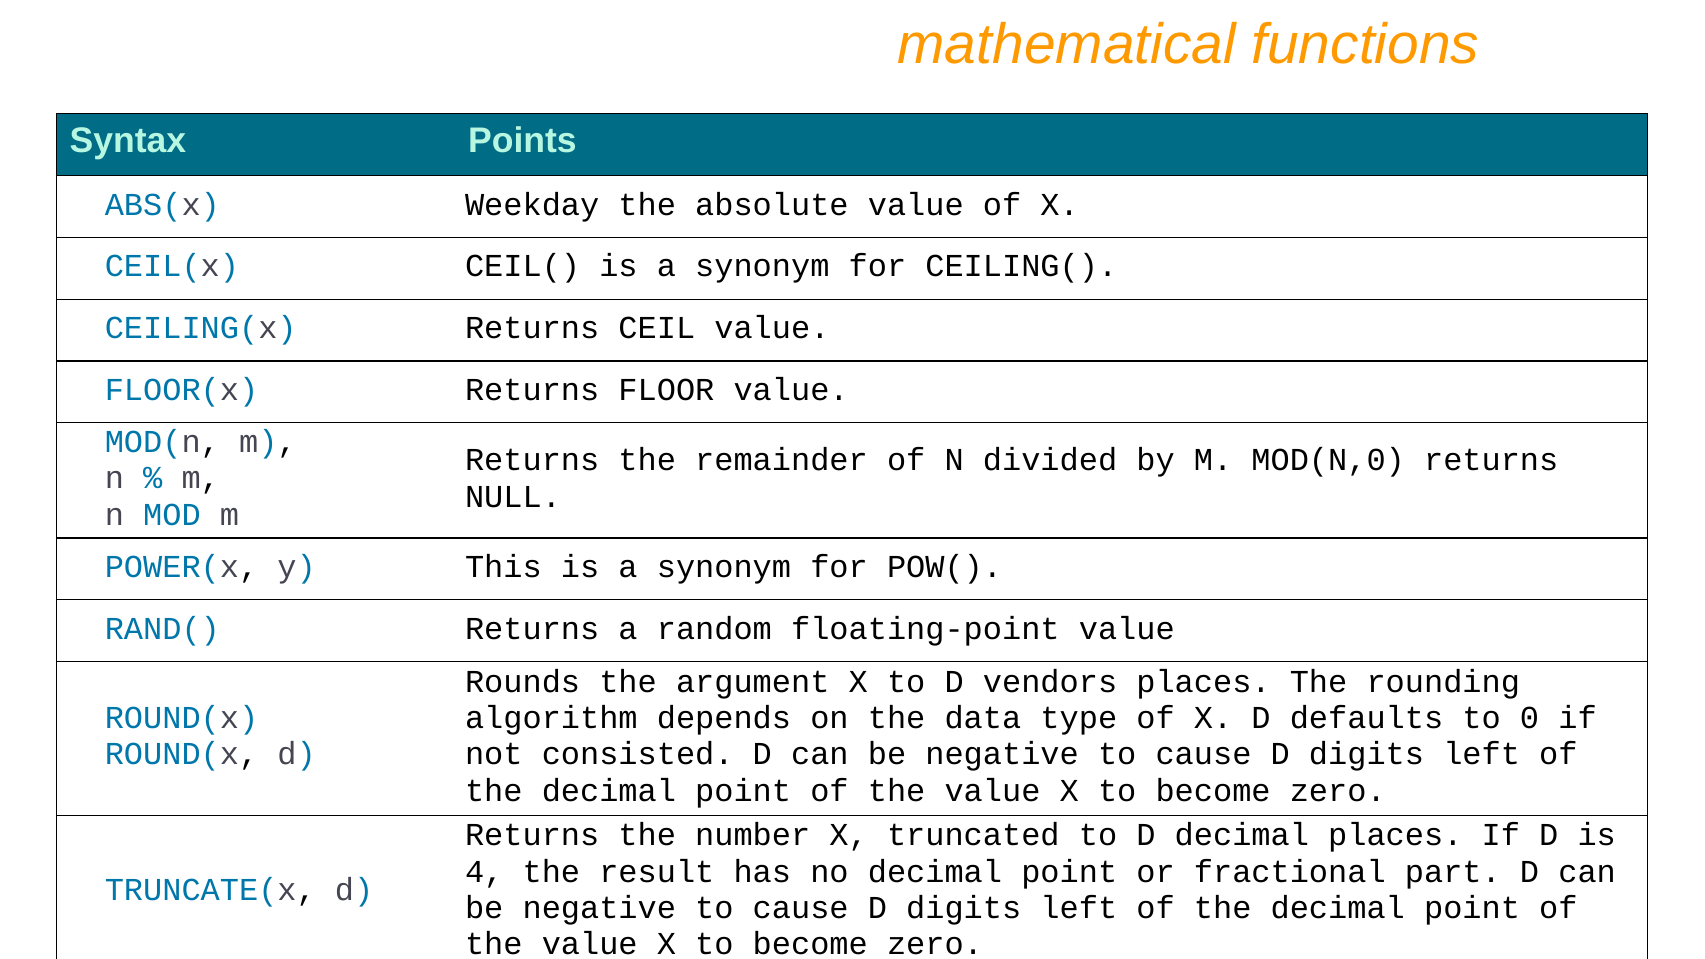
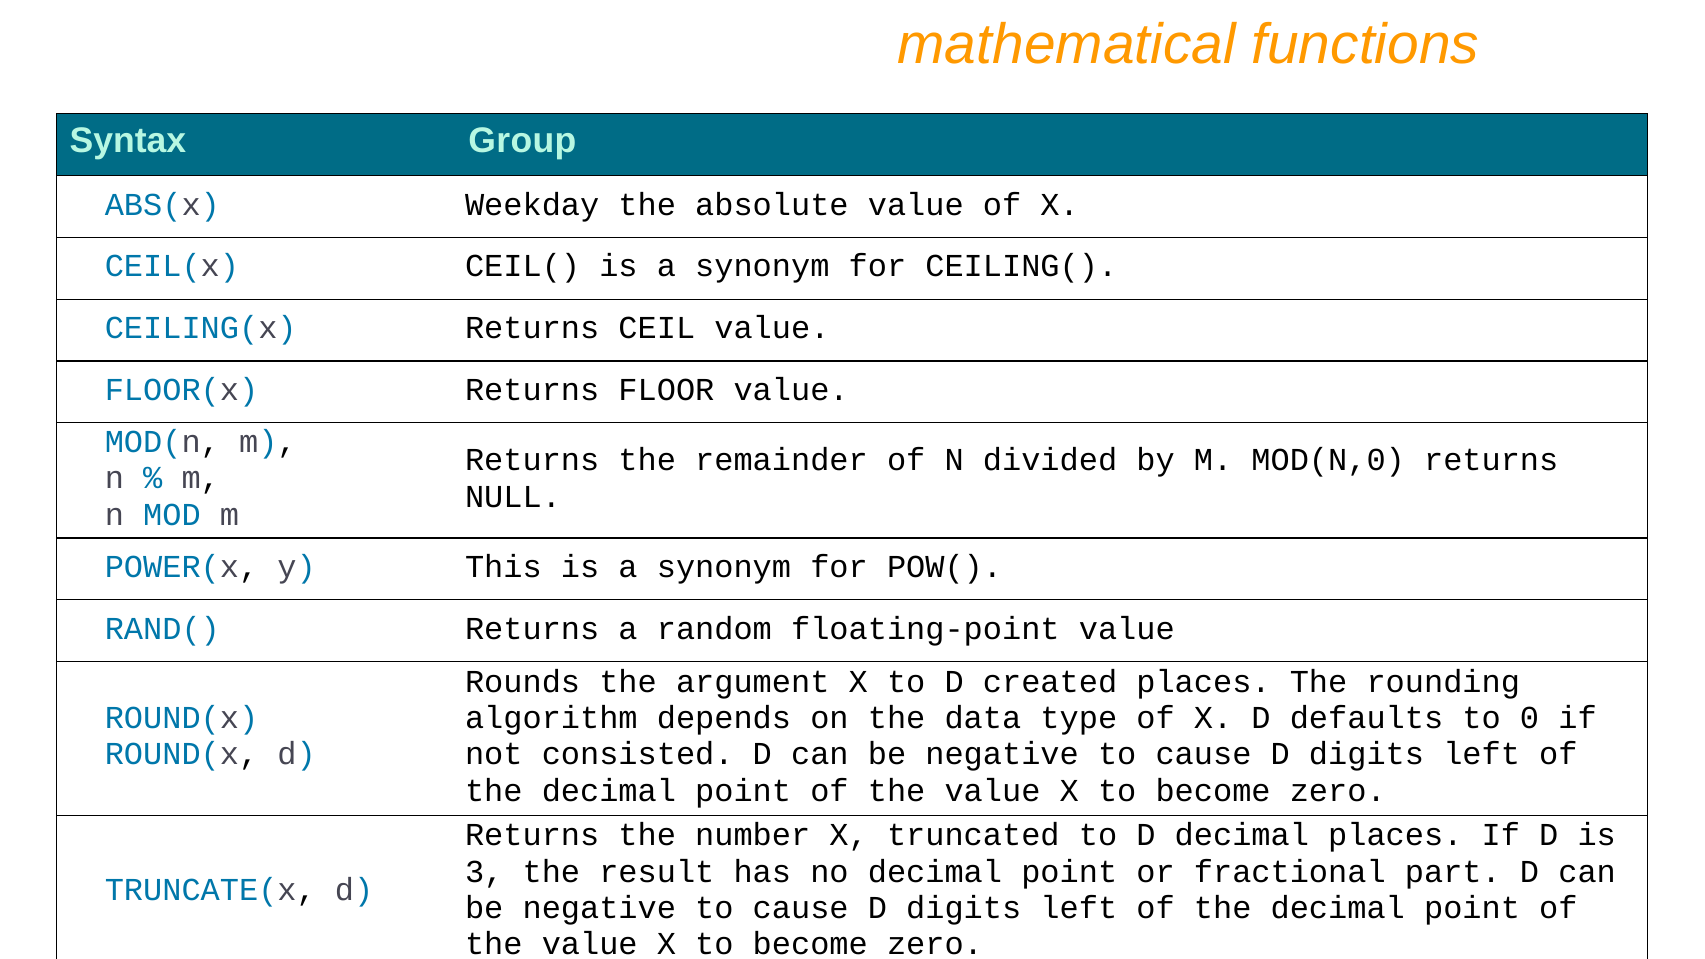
Points: Points -> Group (522, 141)
vendors: vendors -> created (1050, 682)
4: 4 -> 3 (484, 872)
